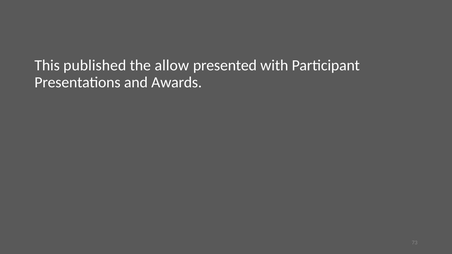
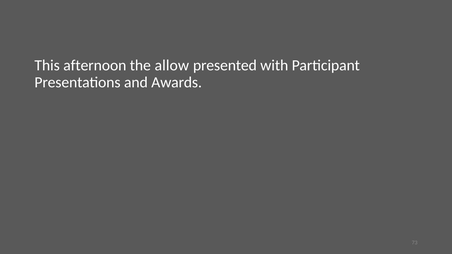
published: published -> afternoon (95, 66)
